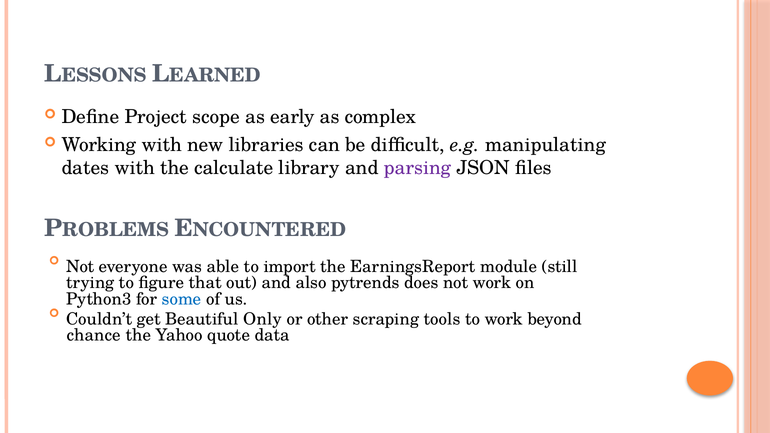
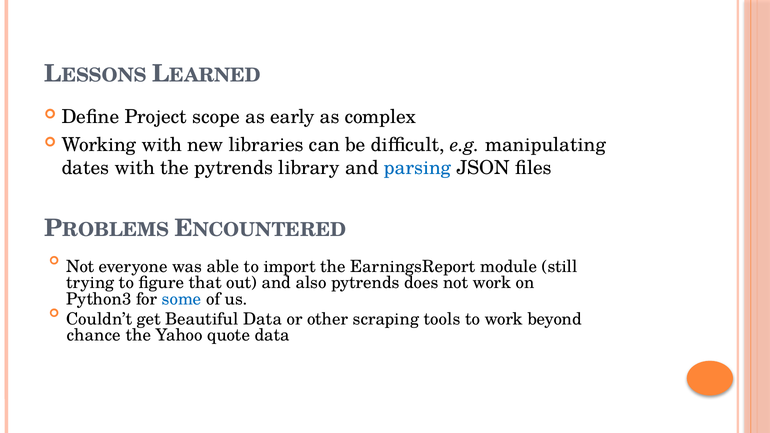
the calculate: calculate -> pytrends (234, 168)
parsing colour: purple -> blue (418, 168)
Beautiful Only: Only -> Data (263, 319)
